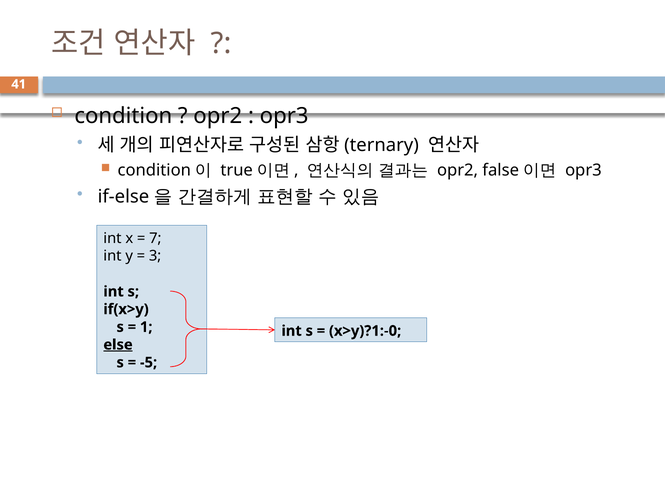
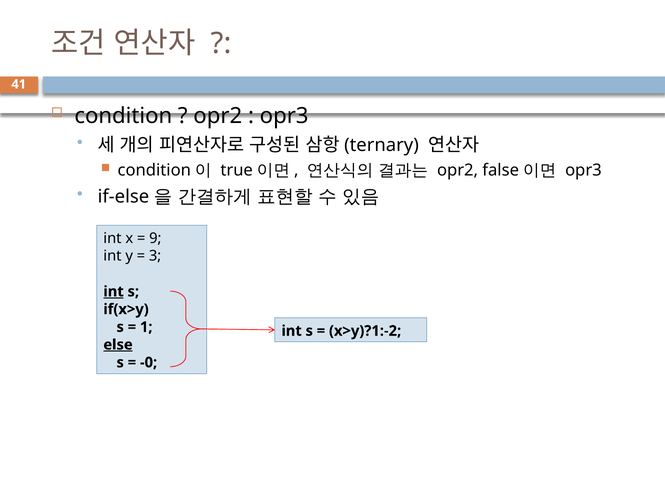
7: 7 -> 9 (155, 238)
int underline: none -> present (114, 291)
x>y)?1:-0: x>y)?1:-0 -> x>y)?1:-2 (365, 331)
-5: -5 -> -0 (149, 362)
